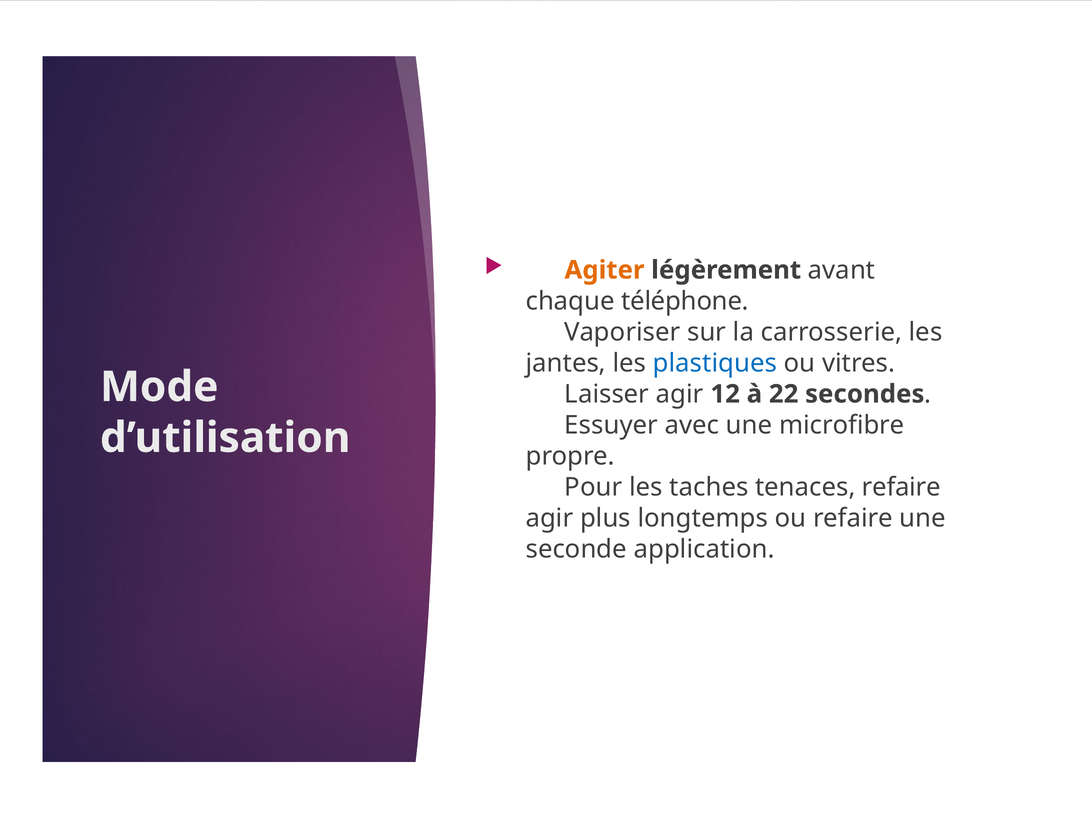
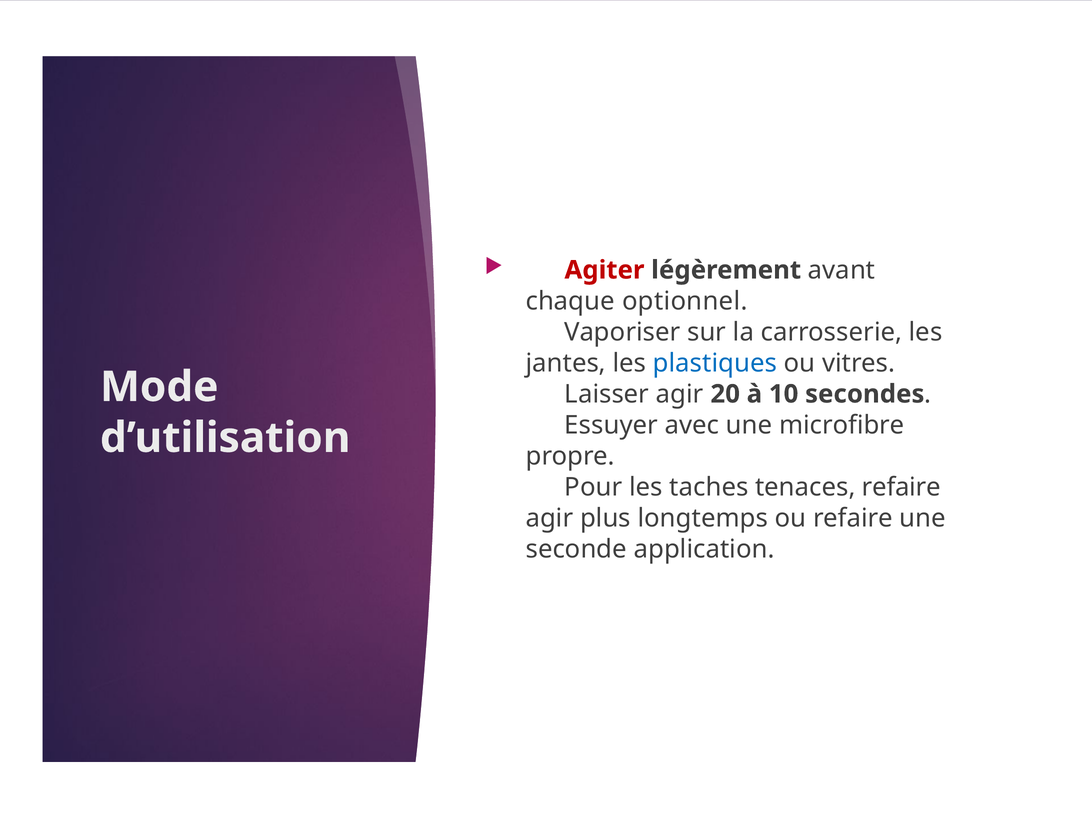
Agiter colour: orange -> red (604, 270)
téléphone: téléphone -> optionnel (685, 301)
12: 12 -> 20 (725, 394)
22: 22 -> 10 (784, 394)
